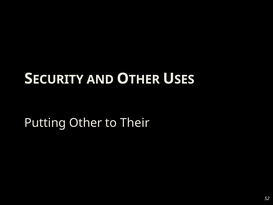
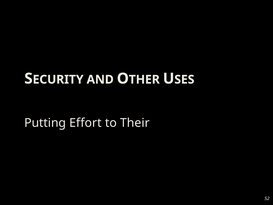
Other: Other -> Effort (85, 123)
